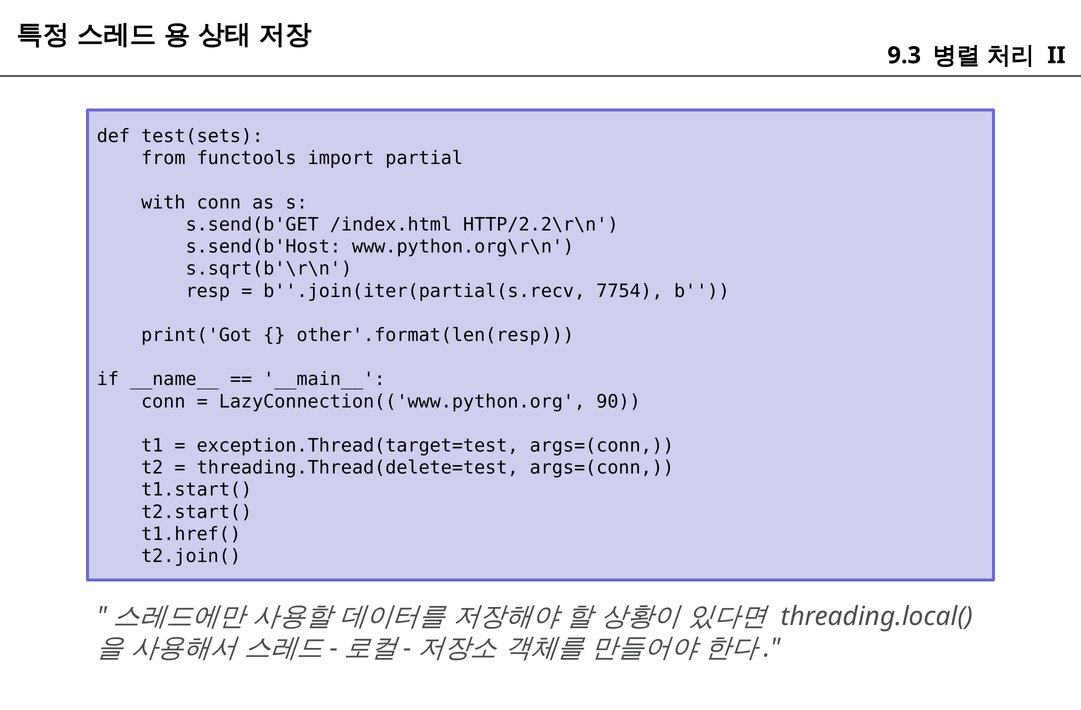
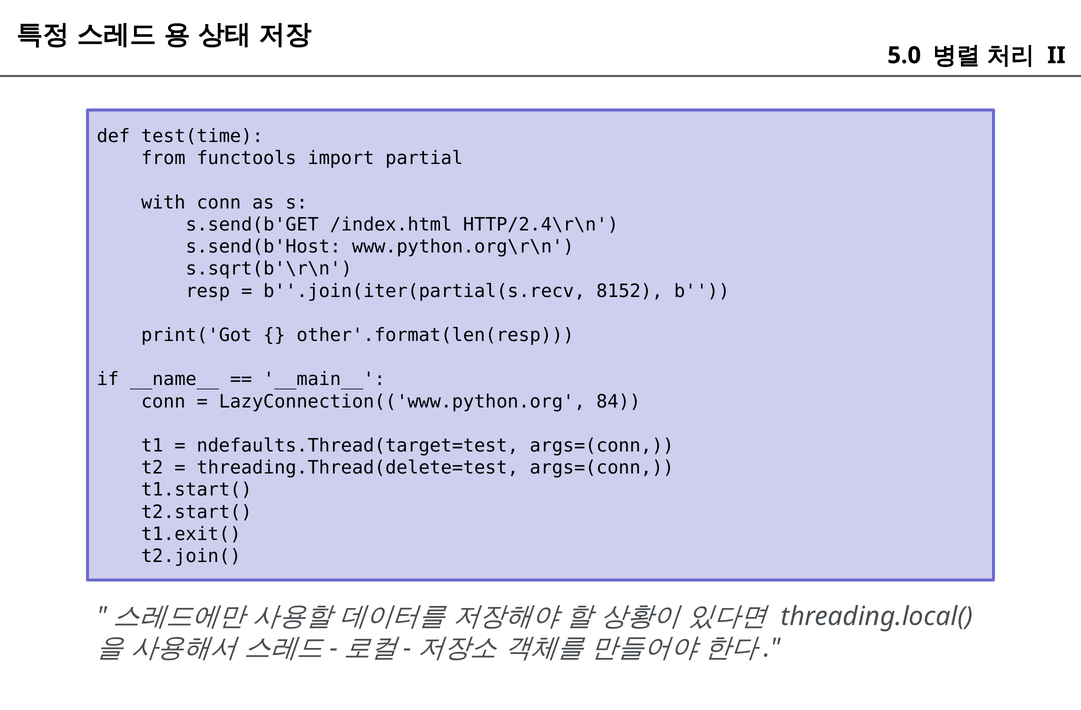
9.3: 9.3 -> 5.0 (904, 55)
test(sets: test(sets -> test(time (202, 136)
HTTP/2.2\r\n: HTTP/2.2\r\n -> HTTP/2.4\r\n (541, 225)
7754: 7754 -> 8152 (630, 291)
90: 90 -> 84 (619, 402)
exception.Thread(target=test: exception.Thread(target=test -> ndefaults.Thread(target=test (358, 446)
t1.href(: t1.href( -> t1.exit( (191, 534)
